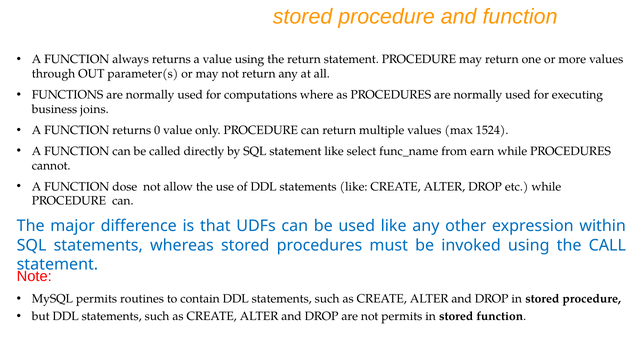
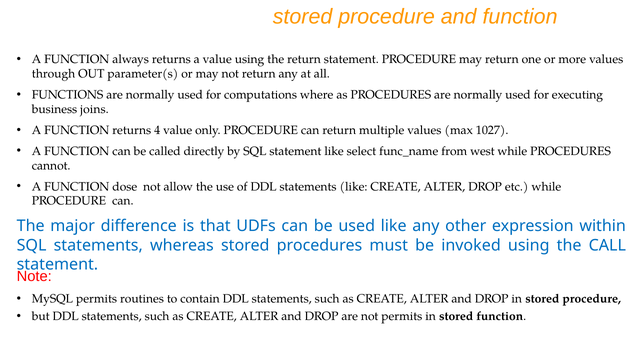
0: 0 -> 4 (157, 130)
1524: 1524 -> 1027 (492, 130)
earn: earn -> west (482, 151)
